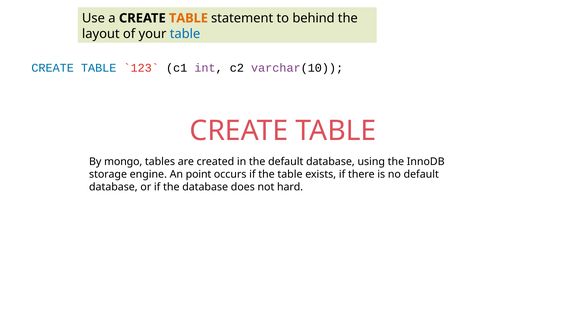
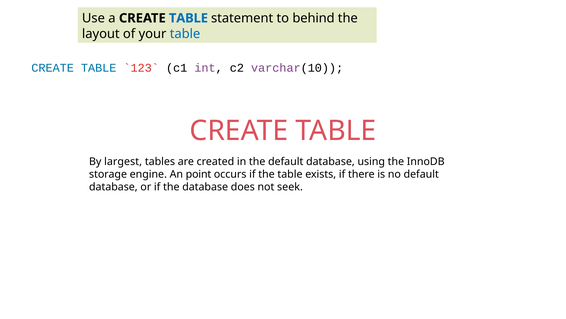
TABLE colour: orange -> blue (188, 18)
mongo: mongo -> largest (123, 161)
hard: hard -> seek (290, 187)
